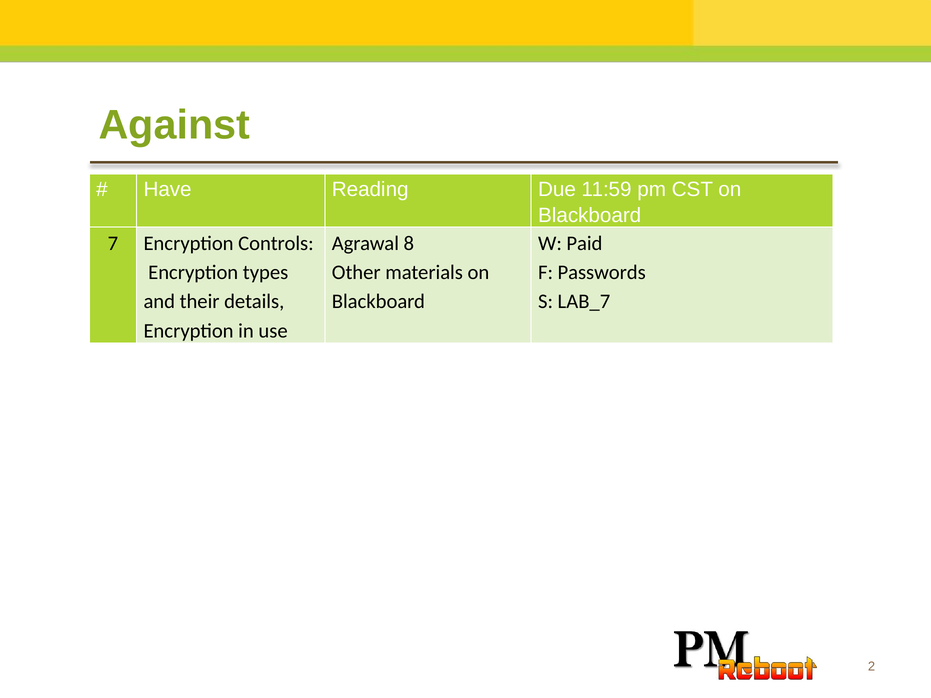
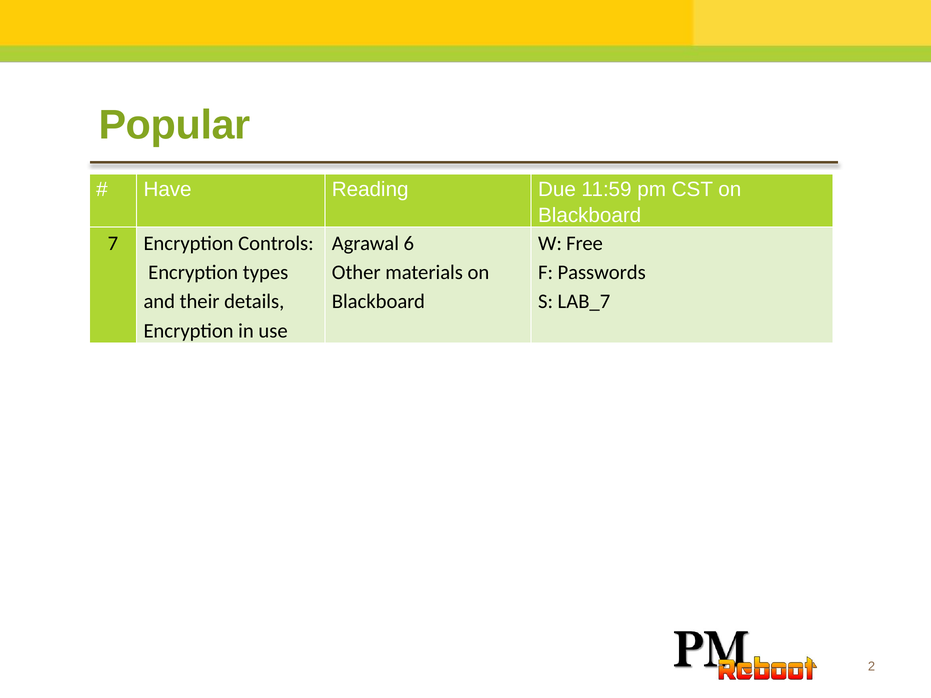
Against: Against -> Popular (174, 125)
8: 8 -> 6 (409, 244)
Paid: Paid -> Free (585, 244)
